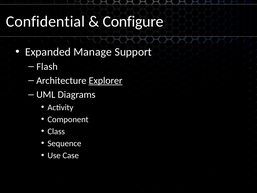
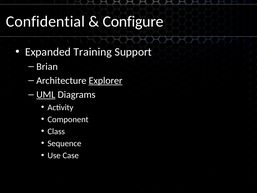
Manage: Manage -> Training (93, 52)
Flash: Flash -> Brian (47, 67)
UML underline: none -> present (46, 95)
